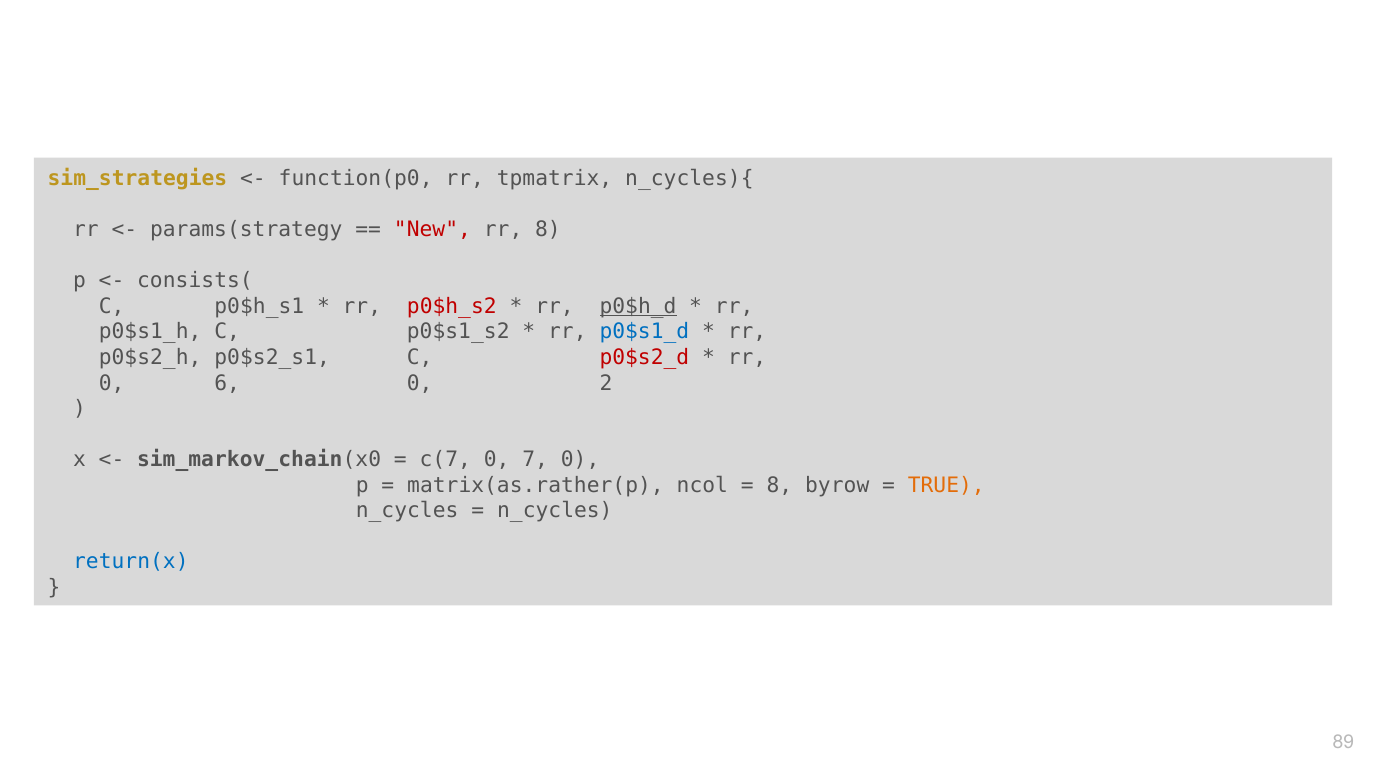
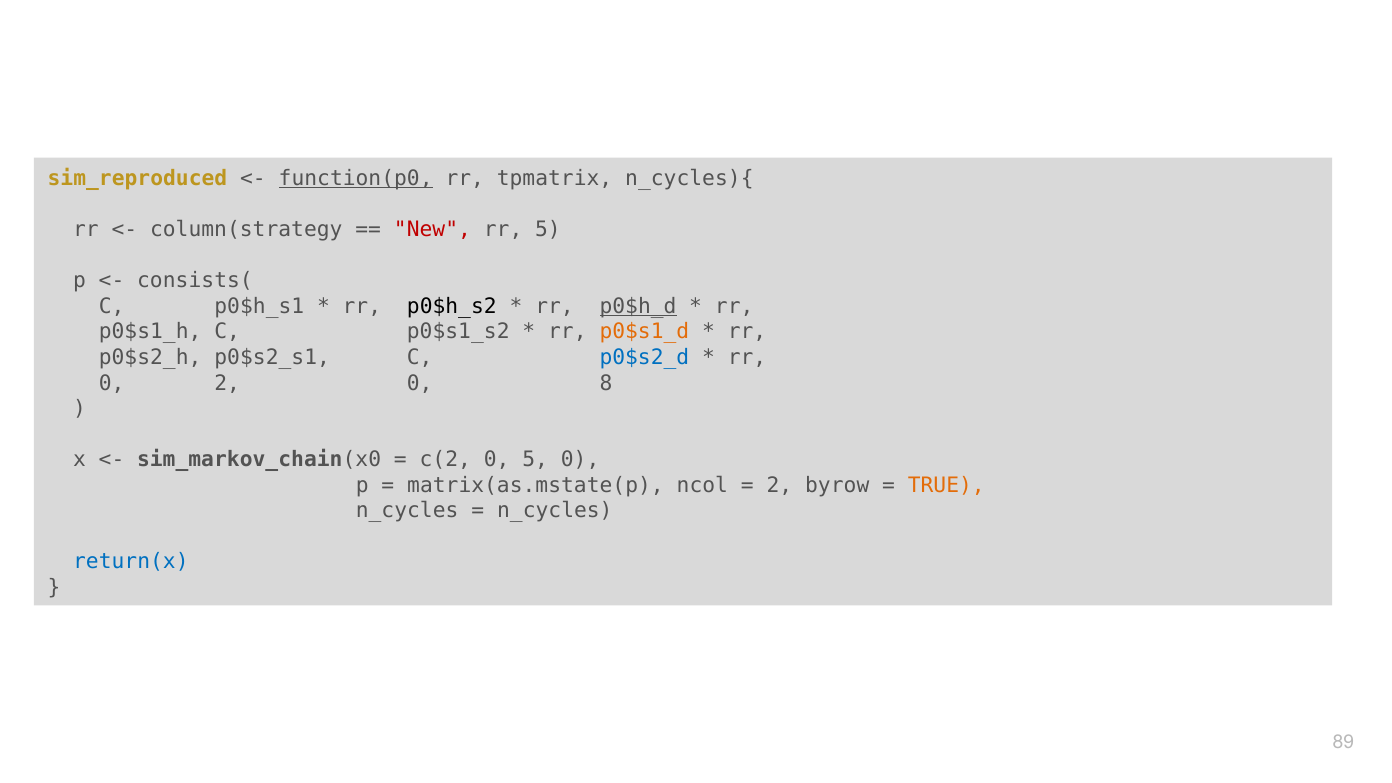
sim_strategies: sim_strategies -> sim_reproduced (137, 179)
function(p0 underline: none -> present (356, 179)
params(strategy: params(strategy -> column(strategy (246, 230)
rr 8: 8 -> 5 (548, 230)
p0$h_s2 colour: red -> black (452, 306)
p0$s1_d colour: blue -> orange (644, 332)
p0$s2_d colour: red -> blue (644, 357)
0 6: 6 -> 2 (227, 383)
2: 2 -> 8 (606, 383)
c(7: c(7 -> c(2 (445, 460)
0 7: 7 -> 5 (535, 460)
matrix(as.rather(p: matrix(as.rather(p -> matrix(as.mstate(p (535, 485)
8: 8 -> 2 (779, 485)
